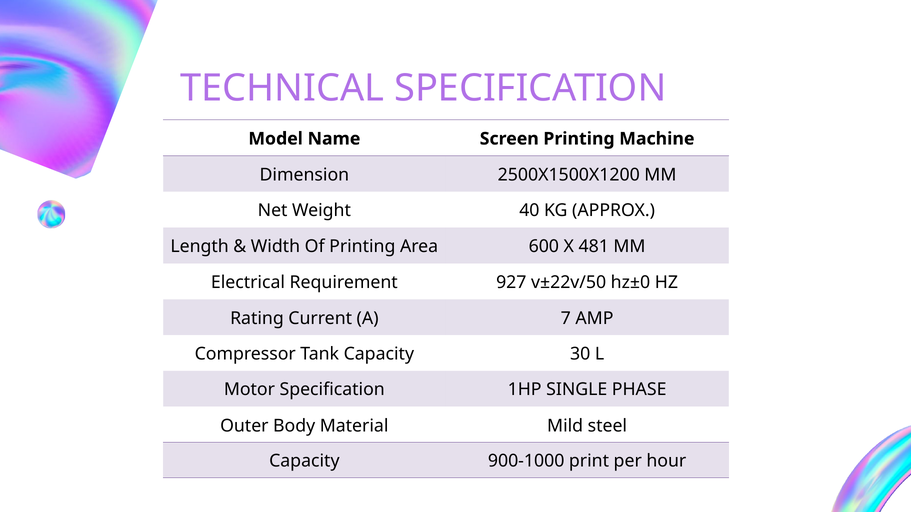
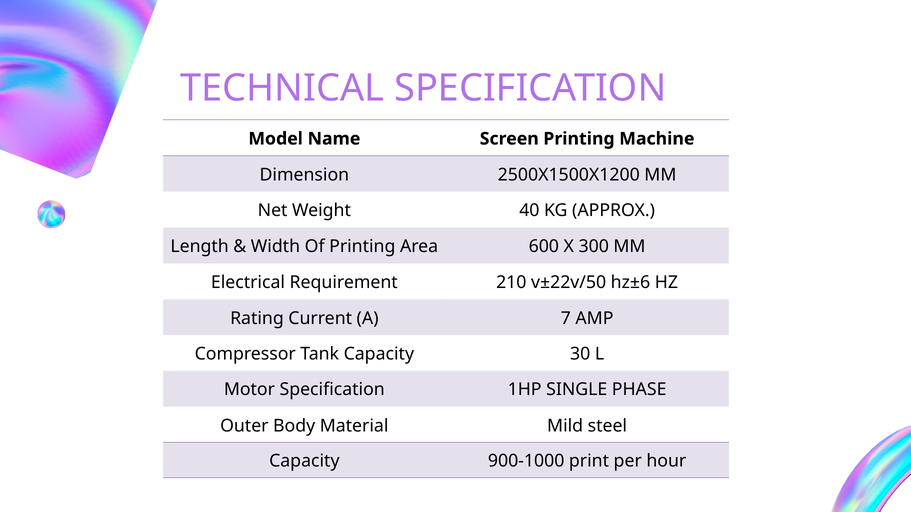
481: 481 -> 300 (594, 247)
927: 927 -> 210 (511, 283)
hz±0: hz±0 -> hz±6 (630, 283)
